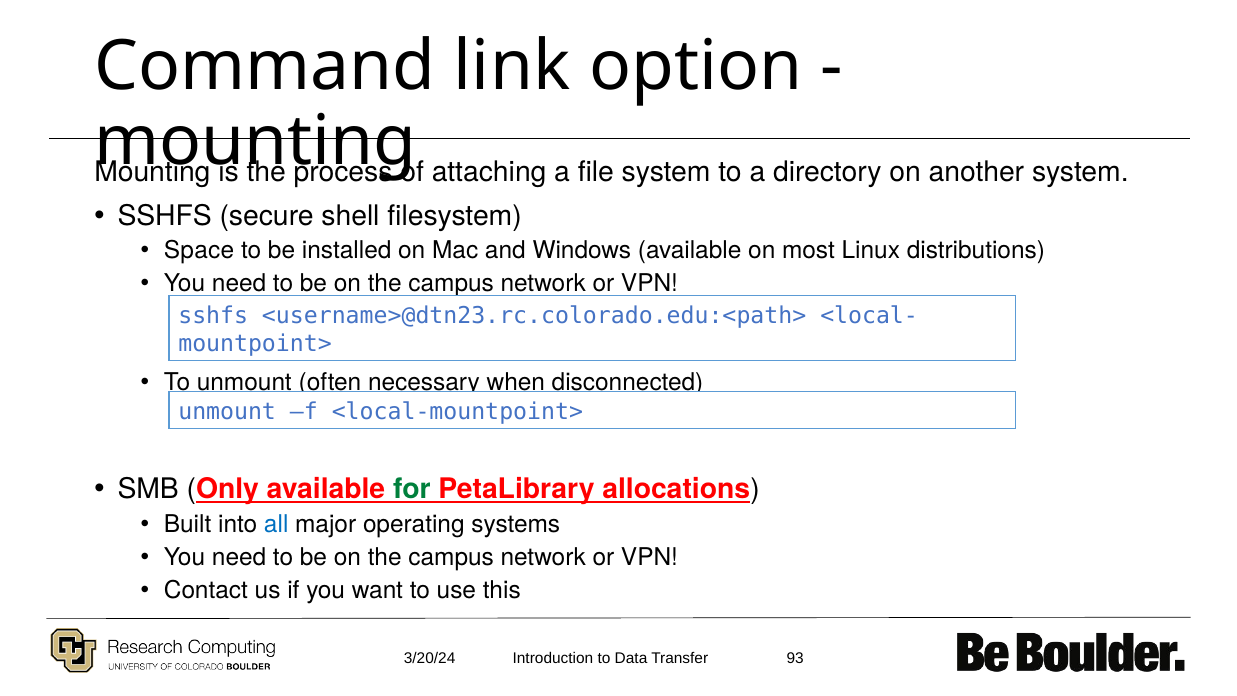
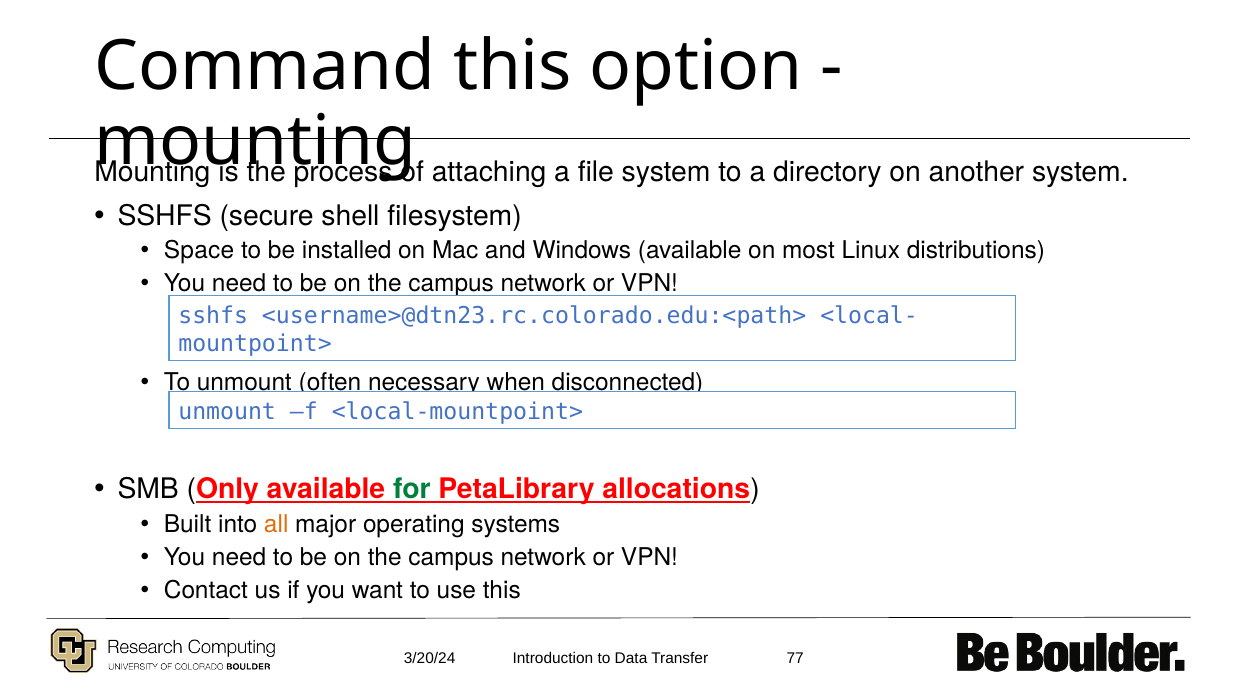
Command link: link -> this (513, 66)
all colour: blue -> orange (276, 524)
93: 93 -> 77 (795, 658)
